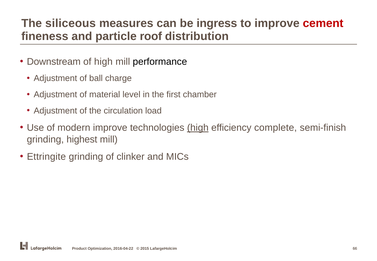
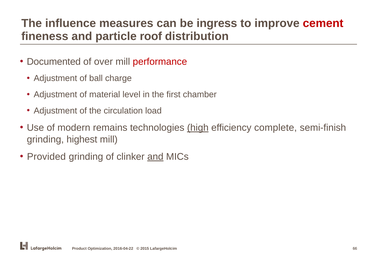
siliceous: siliceous -> influence (71, 23)
Downstream: Downstream -> Documented (54, 62)
of high: high -> over (103, 62)
performance colour: black -> red (160, 62)
modern improve: improve -> remains (110, 128)
Ettringite: Ettringite -> Provided (46, 157)
and underline: none -> present (155, 157)
